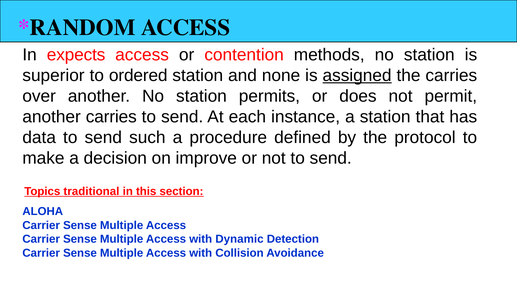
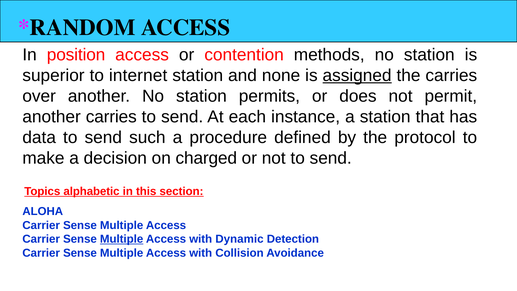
expects: expects -> position (76, 55)
ordered: ordered -> internet (138, 75)
improve: improve -> charged (206, 158)
traditional: traditional -> alphabetic (92, 191)
Multiple underline: none -> present (122, 239)
